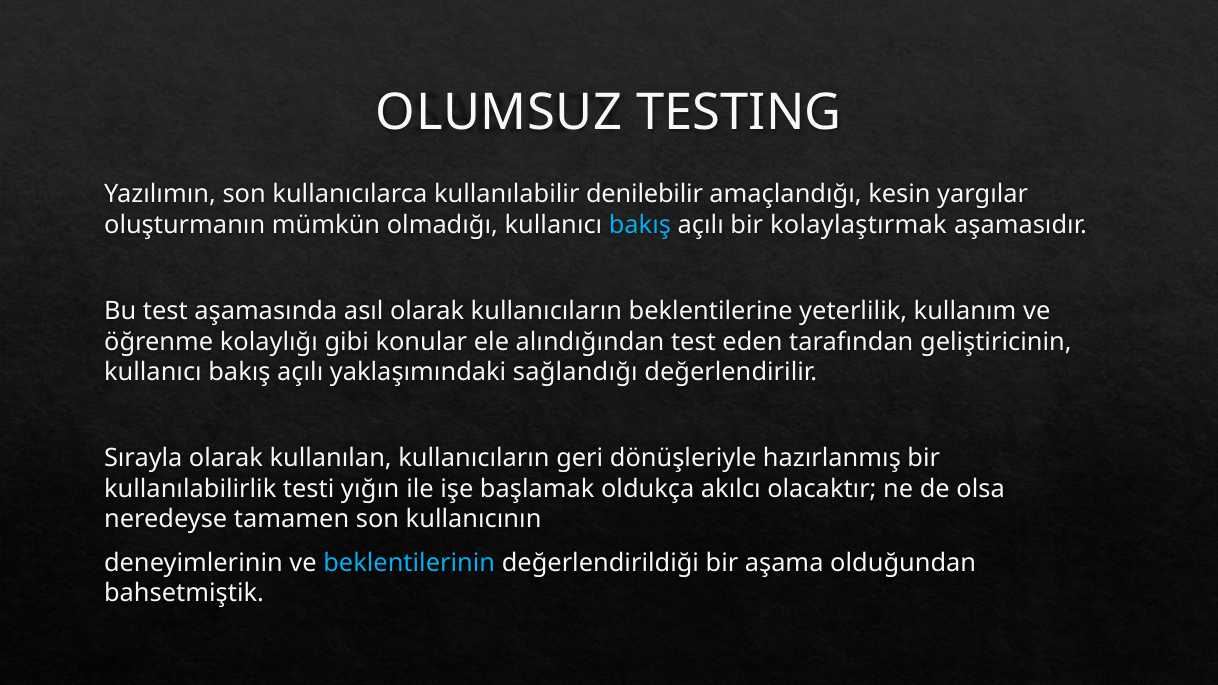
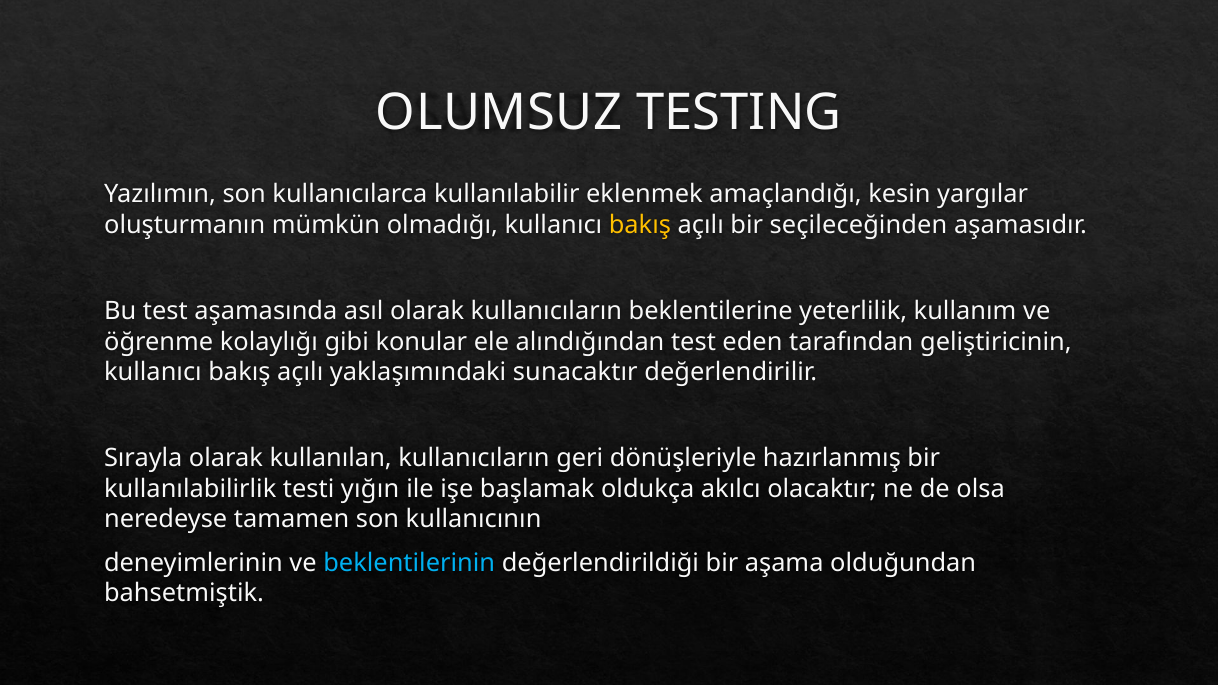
denilebilir: denilebilir -> eklenmek (644, 195)
bakış colour: light blue -> yellow (640, 225)
kolaylaştırmak: kolaylaştırmak -> seçileceğinden (859, 225)
sağlandığı: sağlandığı -> sunacaktır (575, 372)
